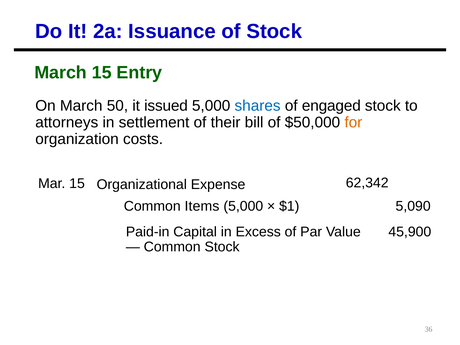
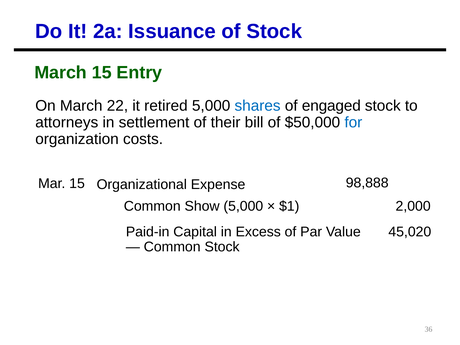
50: 50 -> 22 (117, 106)
issued: issued -> retired (166, 106)
for colour: orange -> blue (353, 122)
62,342: 62,342 -> 98,888 (367, 183)
Items: Items -> Show (202, 206)
5,090: 5,090 -> 2,000 (413, 206)
45,900: 45,900 -> 45,020 (410, 232)
